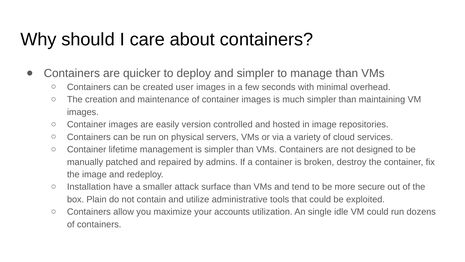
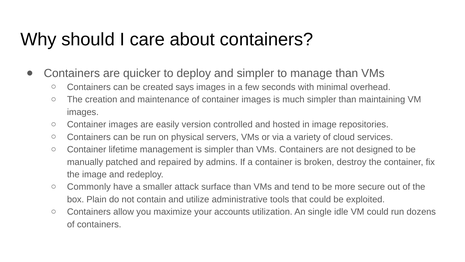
user: user -> says (185, 87)
Installation: Installation -> Commonly (89, 187)
